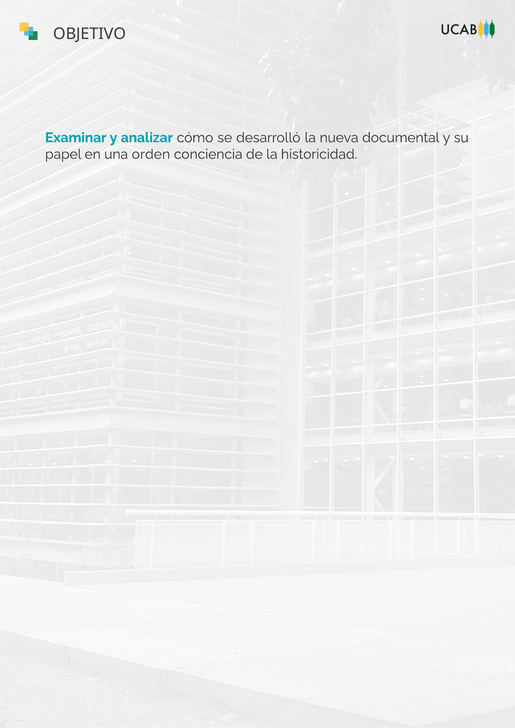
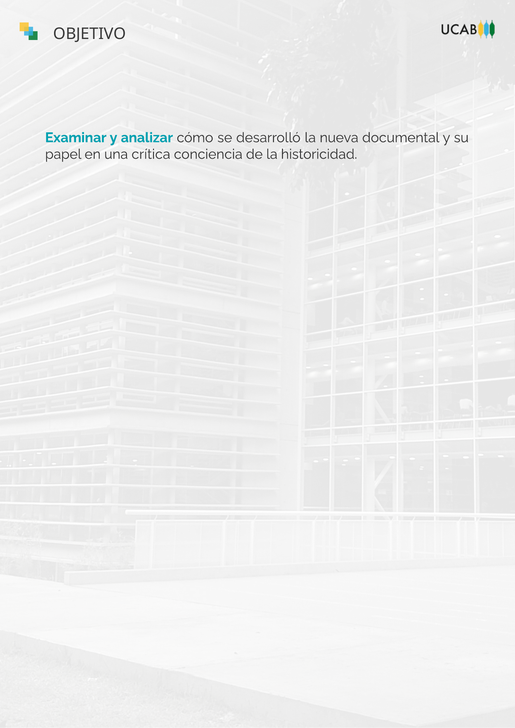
orden: orden -> crítica (151, 154)
